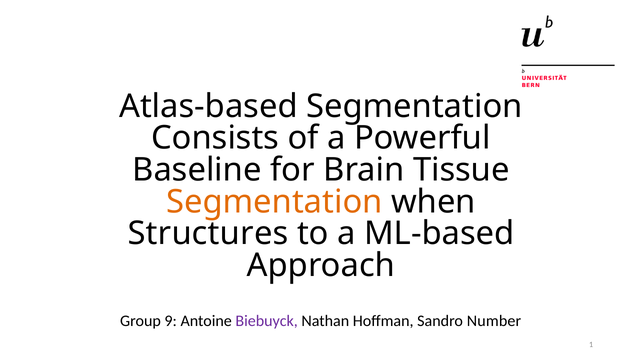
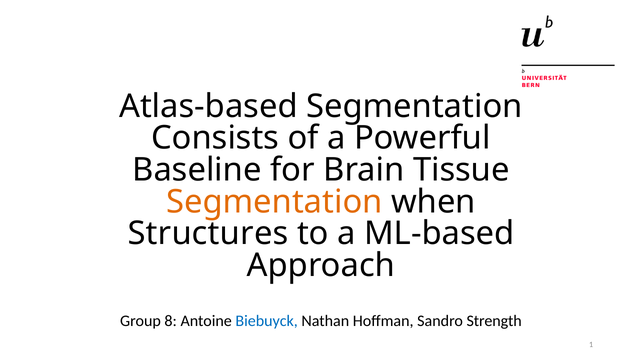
9: 9 -> 8 (171, 321)
Biebuyck colour: purple -> blue (267, 321)
Number: Number -> Strength (494, 321)
